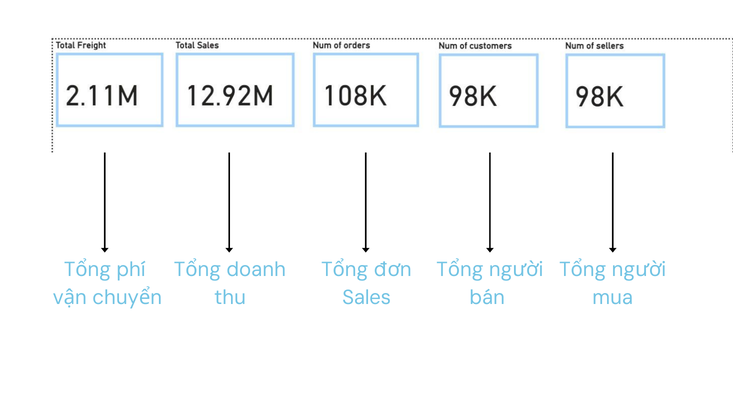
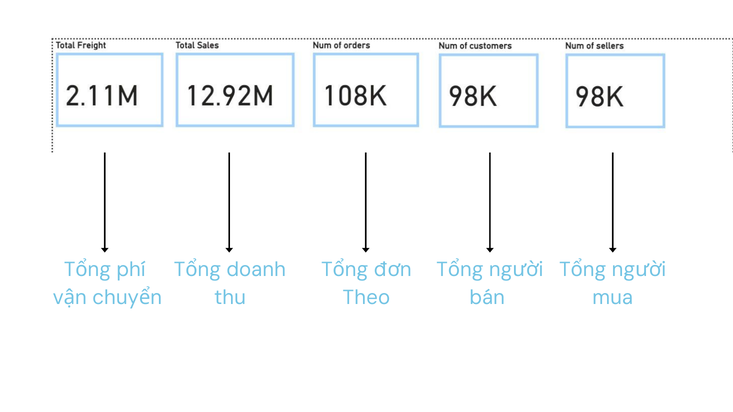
Sales: Sales -> Theo (366, 298)
